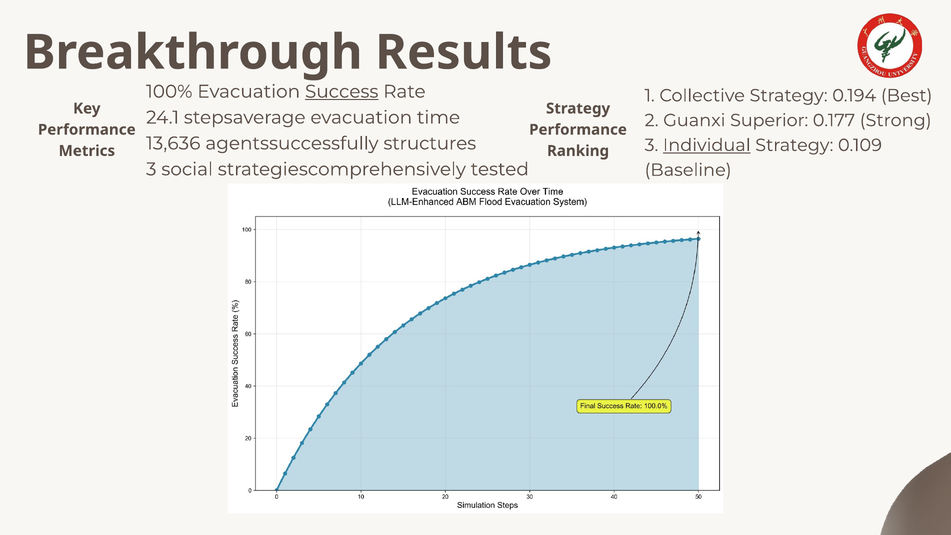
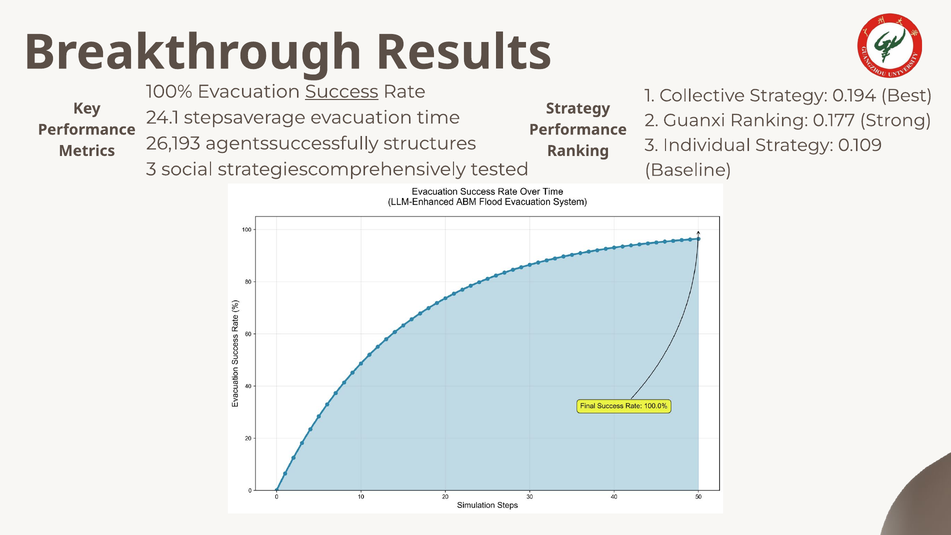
Guanxi Superior: Superior -> Ranking (769, 120)
13,636: 13,636 -> 26,193 (173, 143)
Individual underline: present -> none (707, 145)
